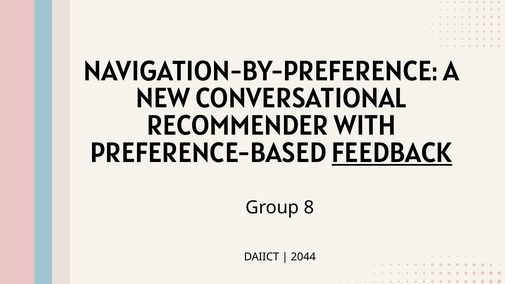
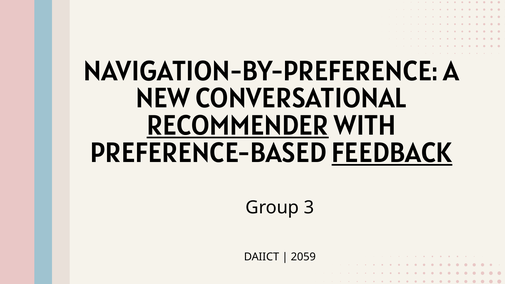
RECOMMENDER underline: none -> present (238, 126)
8: 8 -> 3 (309, 208)
2044: 2044 -> 2059 (303, 257)
